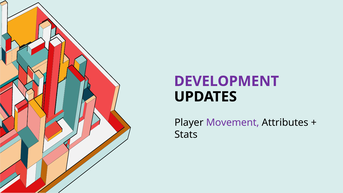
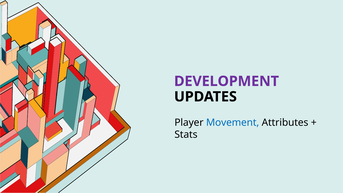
Movement colour: purple -> blue (233, 122)
